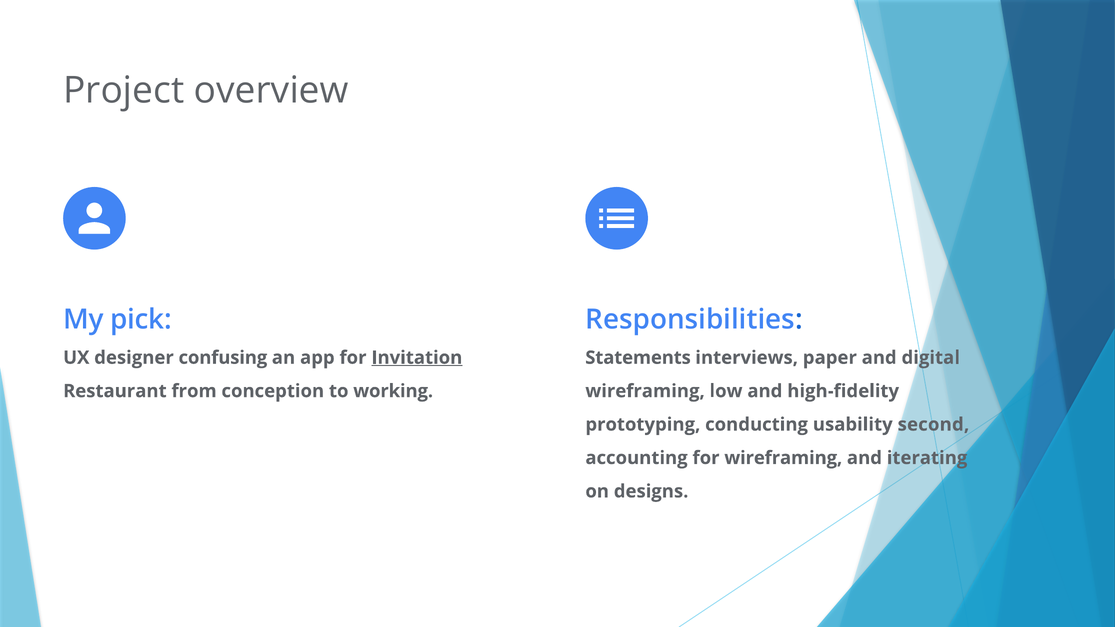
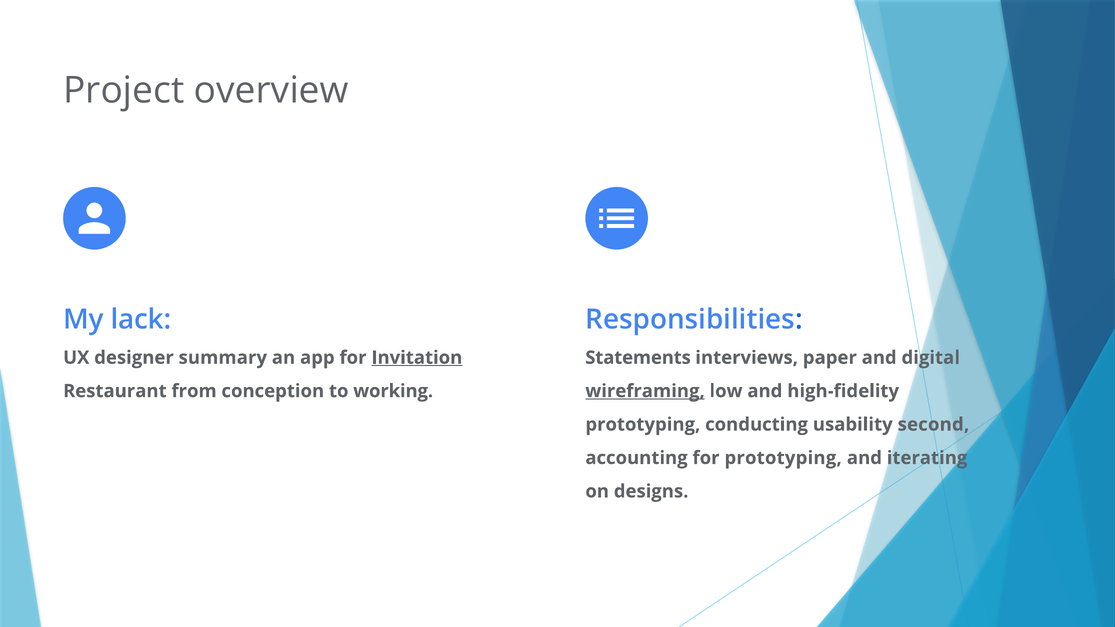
pick: pick -> lack (141, 319)
confusing: confusing -> summary (223, 358)
wireframing underline: none -> present (645, 391)
for wireframing: wireframing -> prototyping (783, 458)
